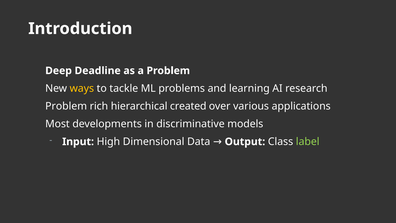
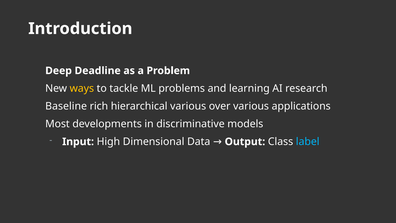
Problem: Problem -> Baseline (66, 106)
hierarchical created: created -> various (188, 106)
label colour: light green -> light blue (308, 142)
